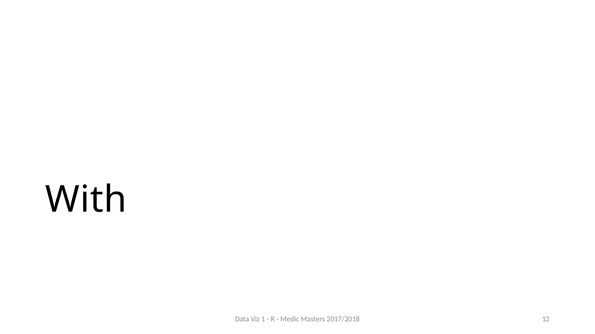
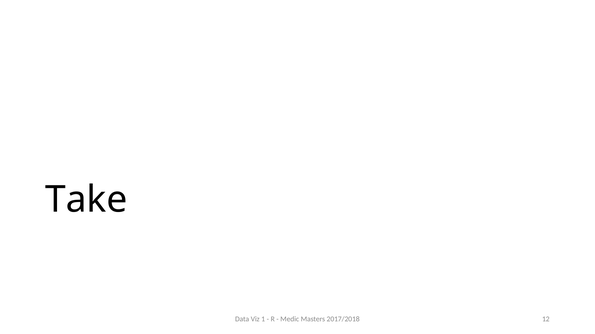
With: With -> Take (86, 200)
